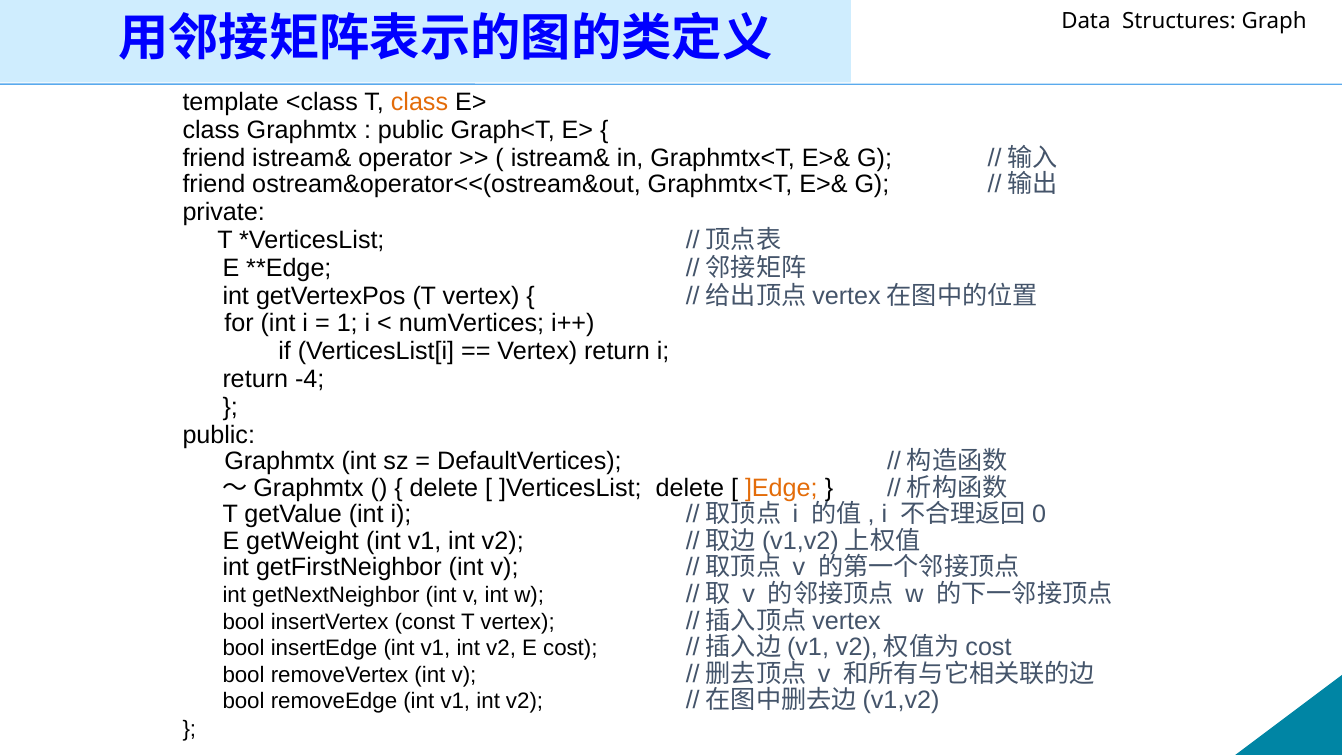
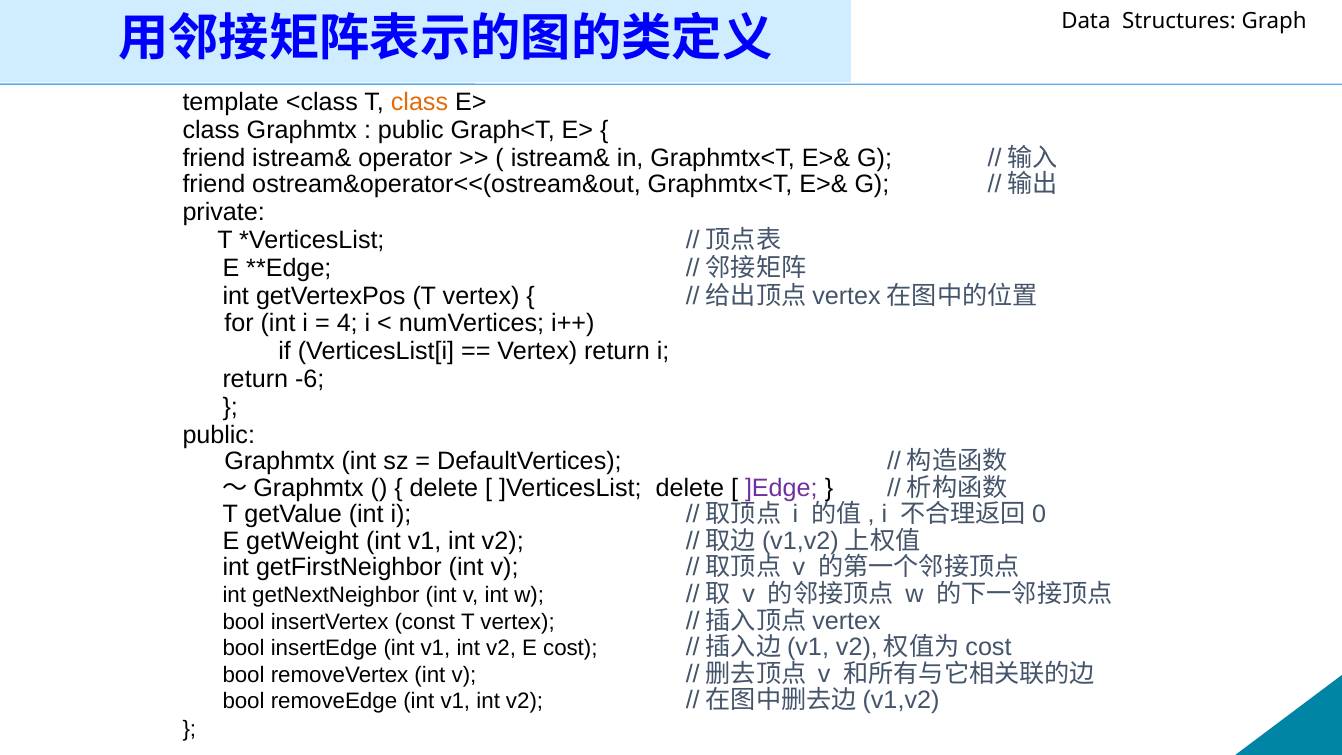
1: 1 -> 4 (347, 324)
-4: -4 -> -6 (310, 379)
]Edge colour: orange -> purple (781, 488)
